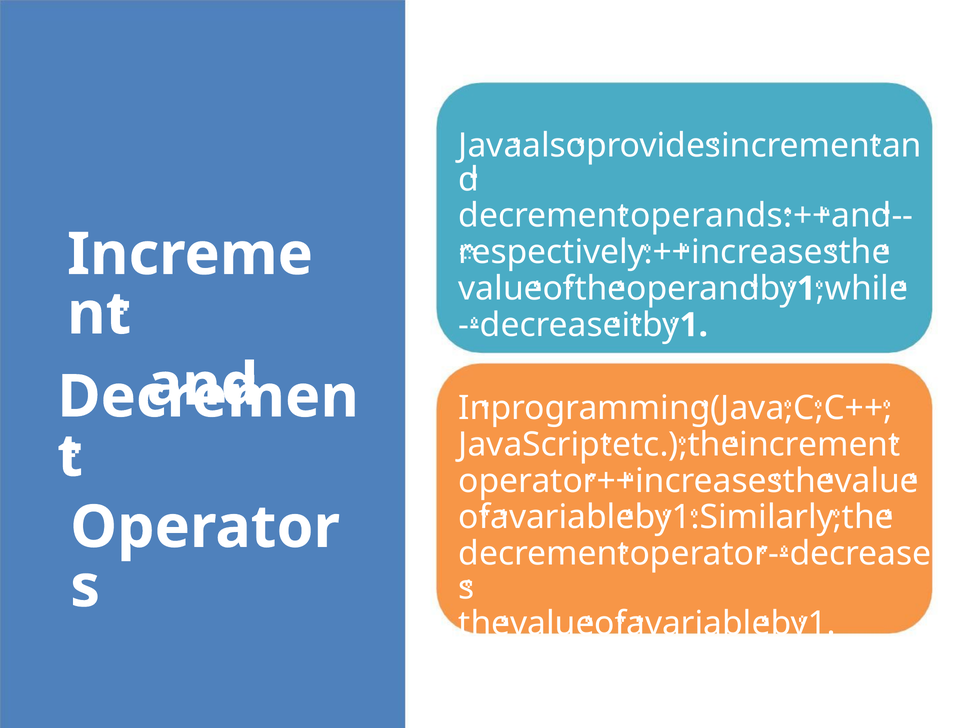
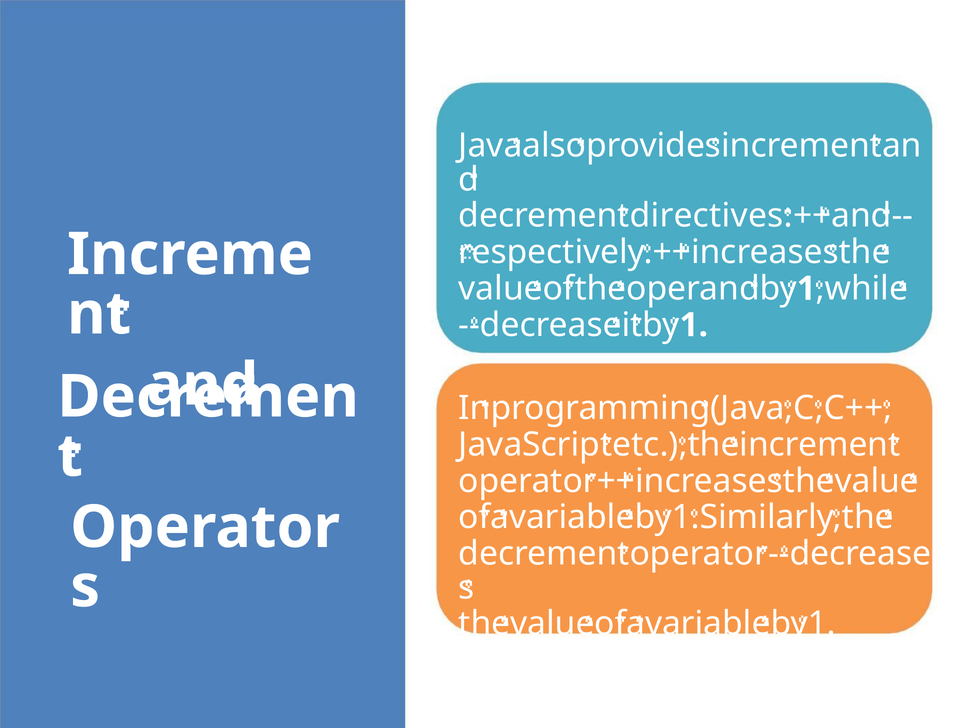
operands: operands -> directives (711, 216)
